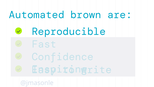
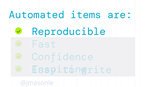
brown: brown -> items (86, 15)
